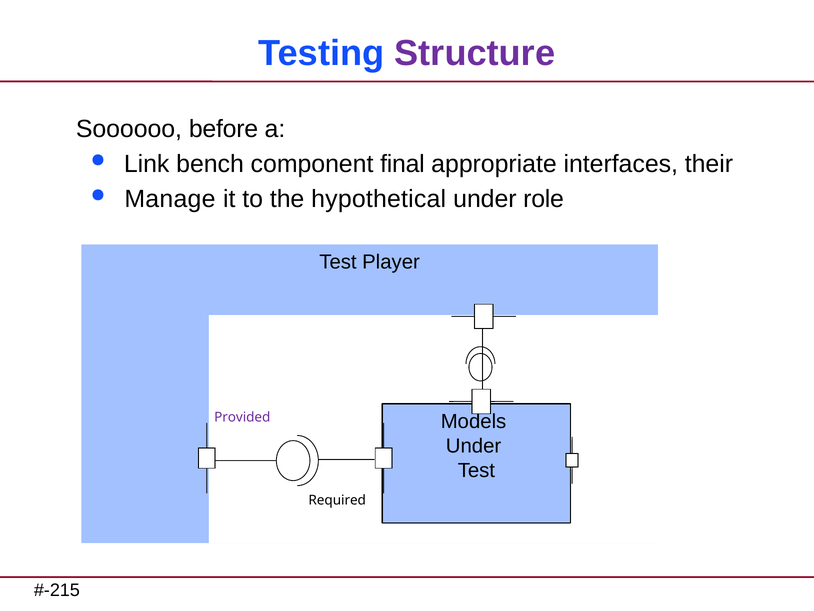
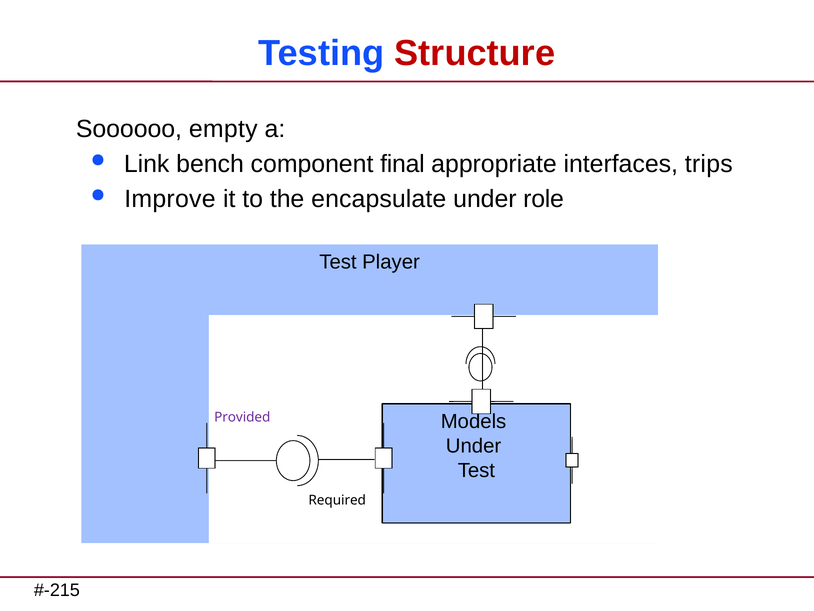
Structure colour: purple -> red (475, 53)
before: before -> empty (223, 129)
their: their -> trips (709, 164)
Manage: Manage -> Improve (170, 199)
hypothetical: hypothetical -> encapsulate (379, 199)
